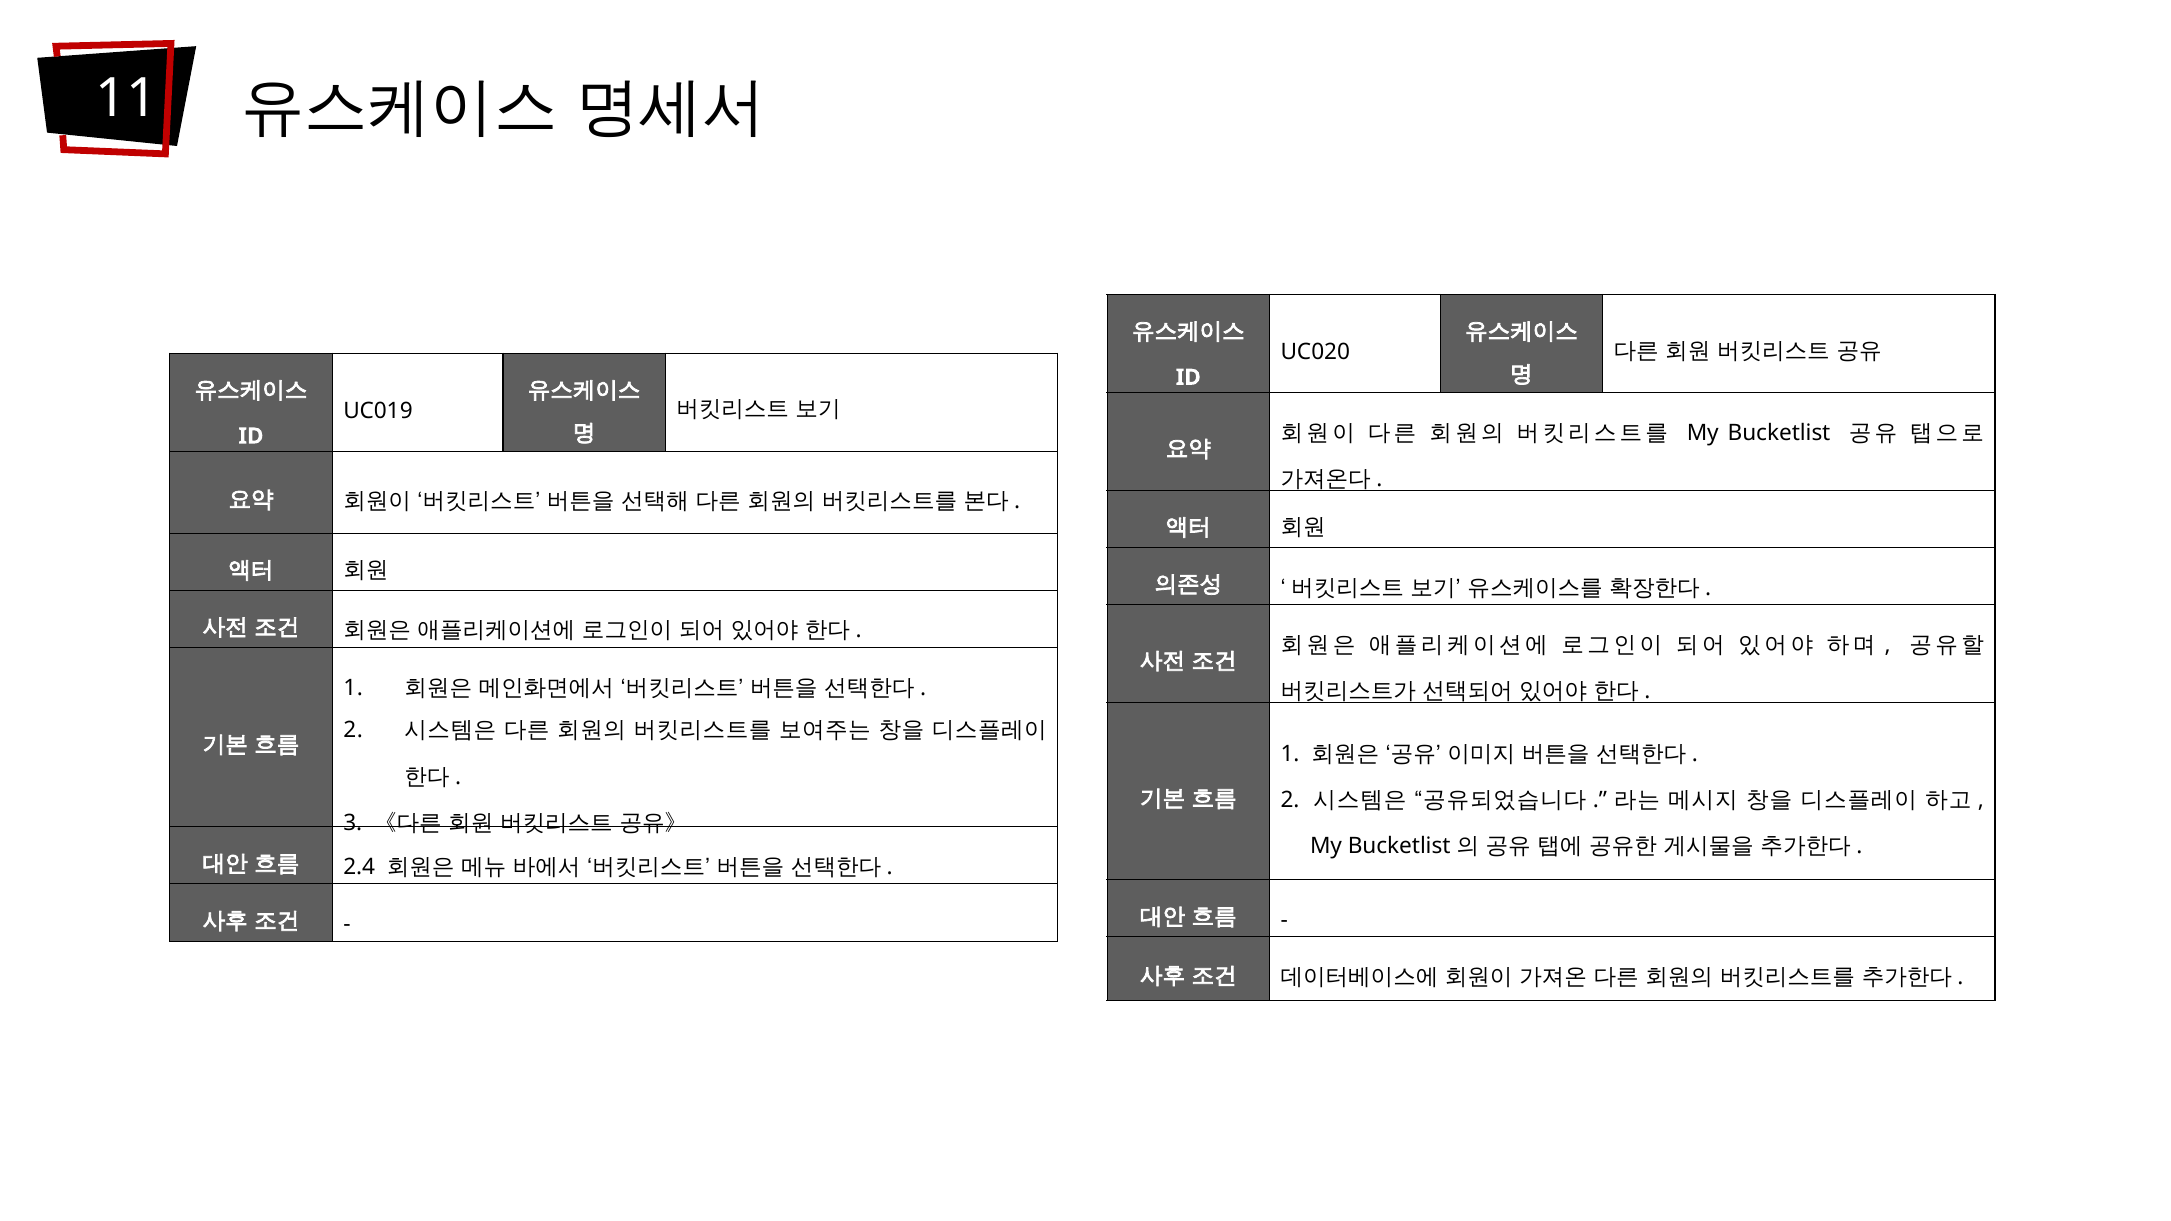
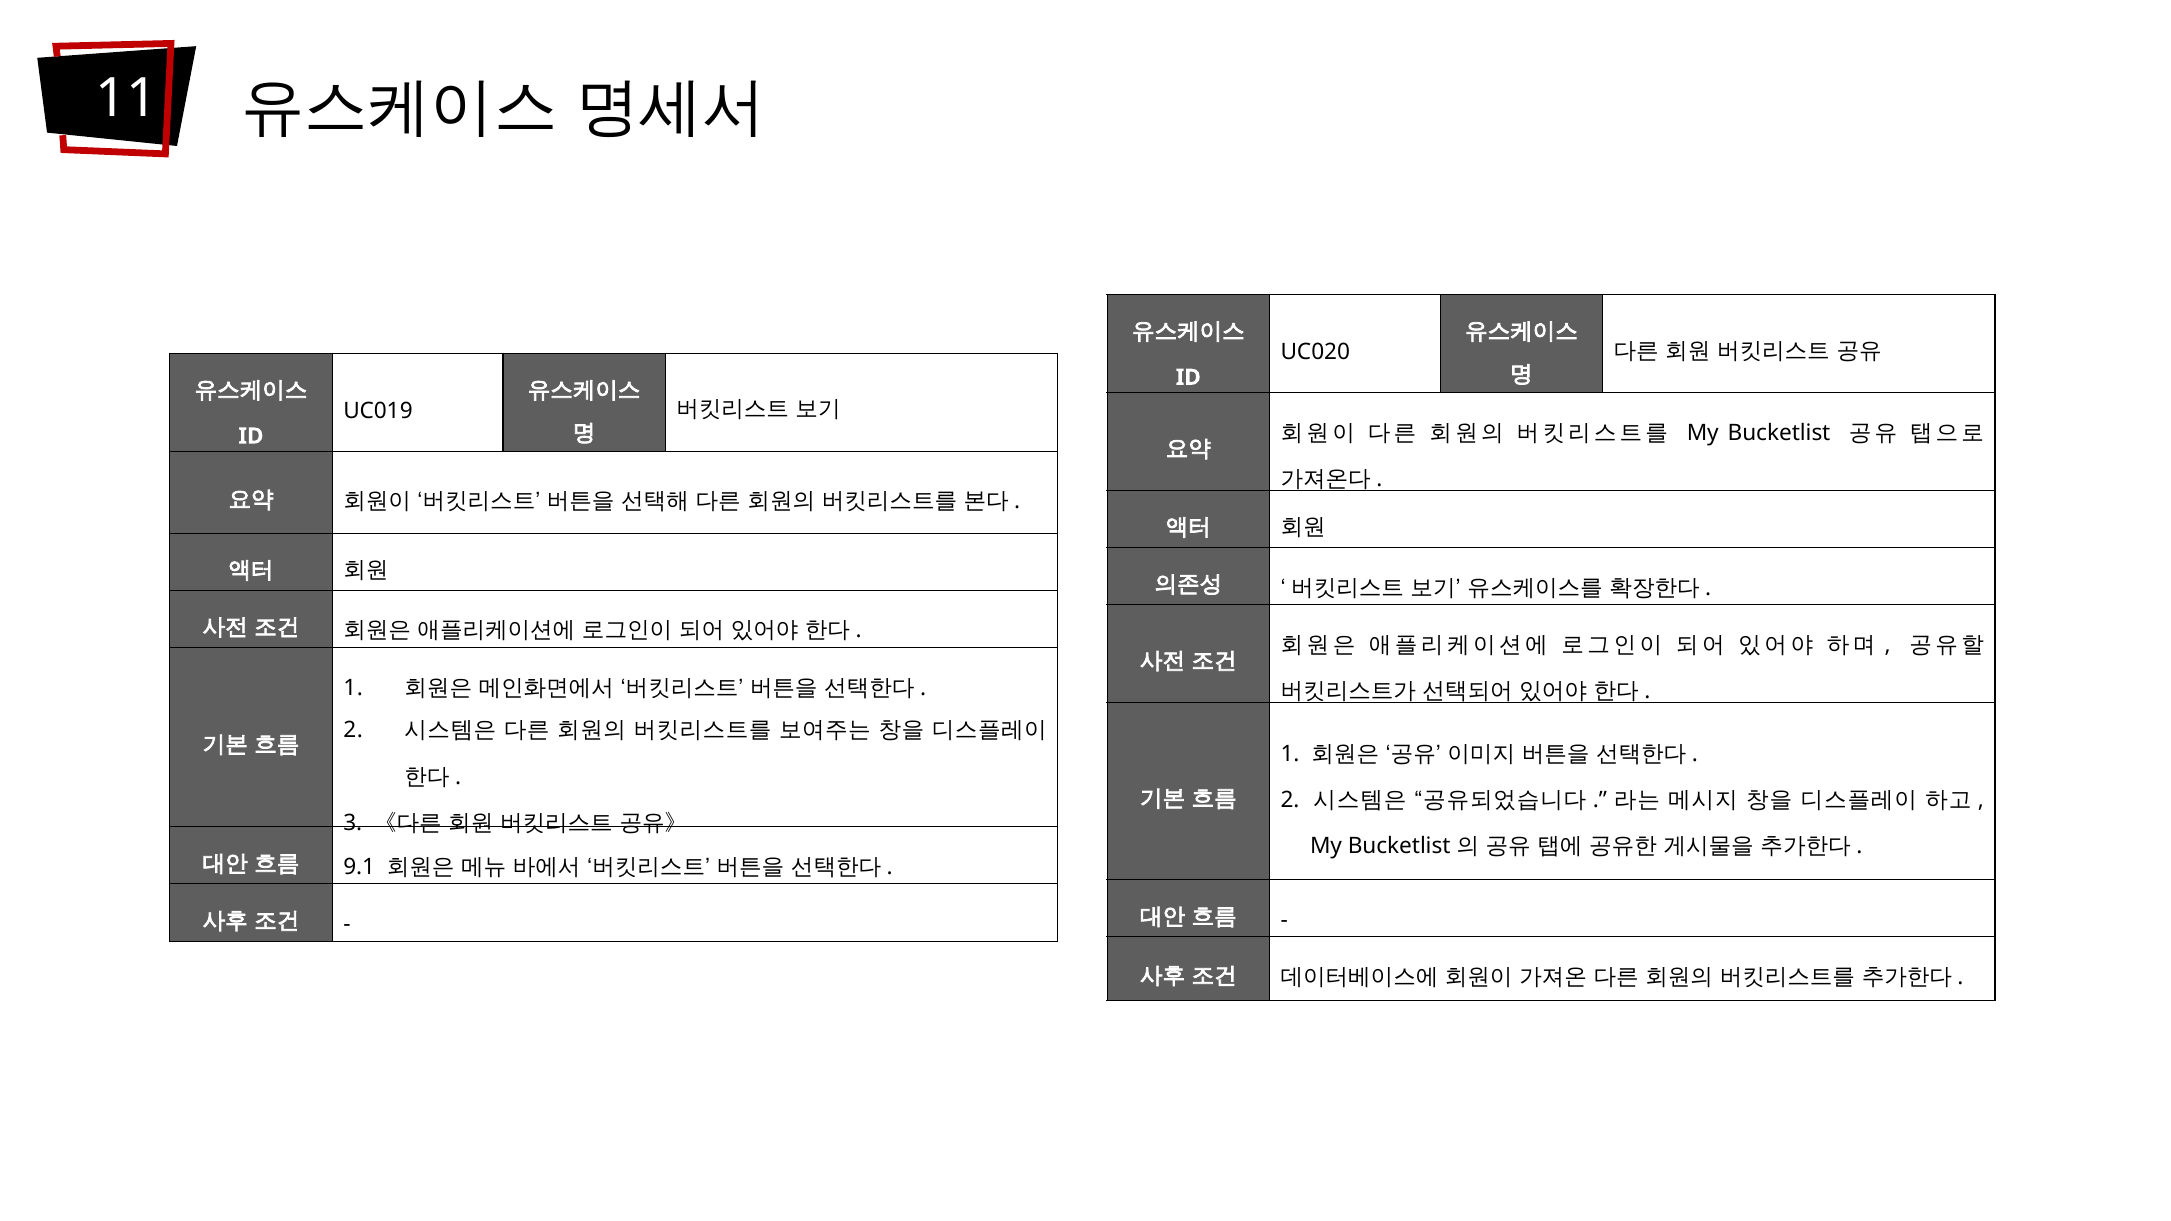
2.4: 2.4 -> 9.1 (359, 867)
